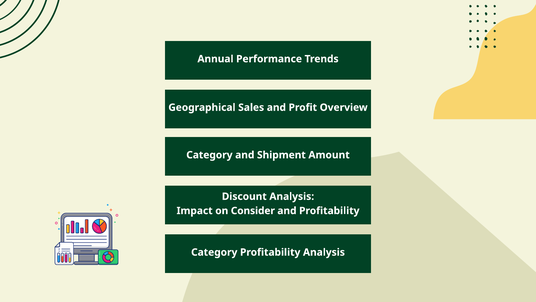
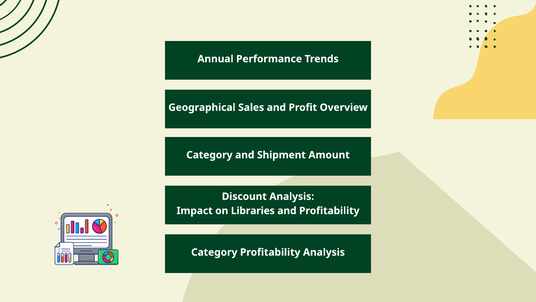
Consider: Consider -> Libraries (253, 210)
